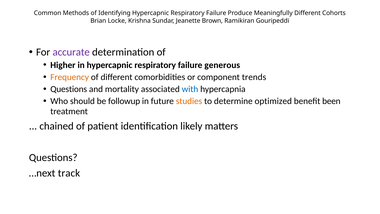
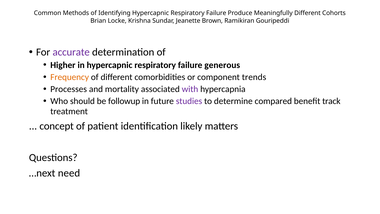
Questions: Questions -> Processes (69, 89)
with colour: blue -> purple (190, 89)
studies colour: orange -> purple (189, 101)
optimized: optimized -> compared (273, 101)
been: been -> track (331, 101)
chained: chained -> concept (57, 126)
track: track -> need (69, 173)
